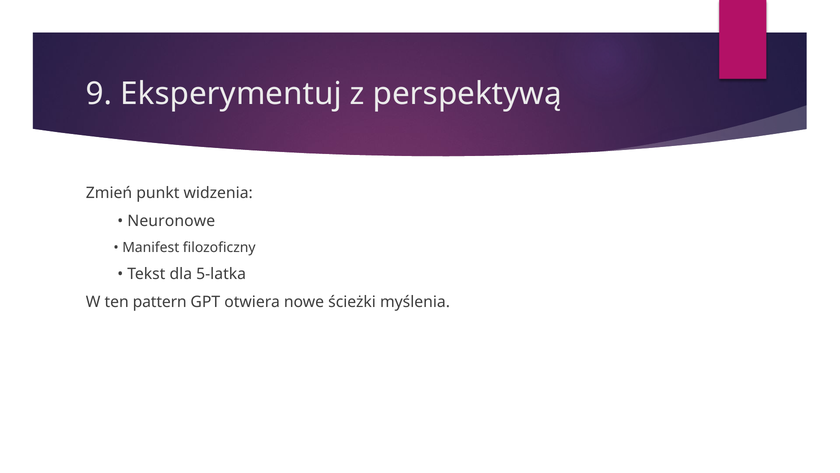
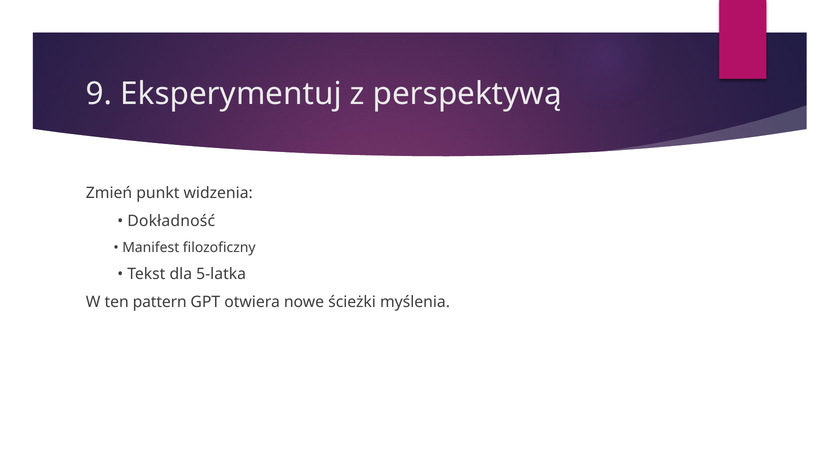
Neuronowe: Neuronowe -> Dokładność (171, 221)
